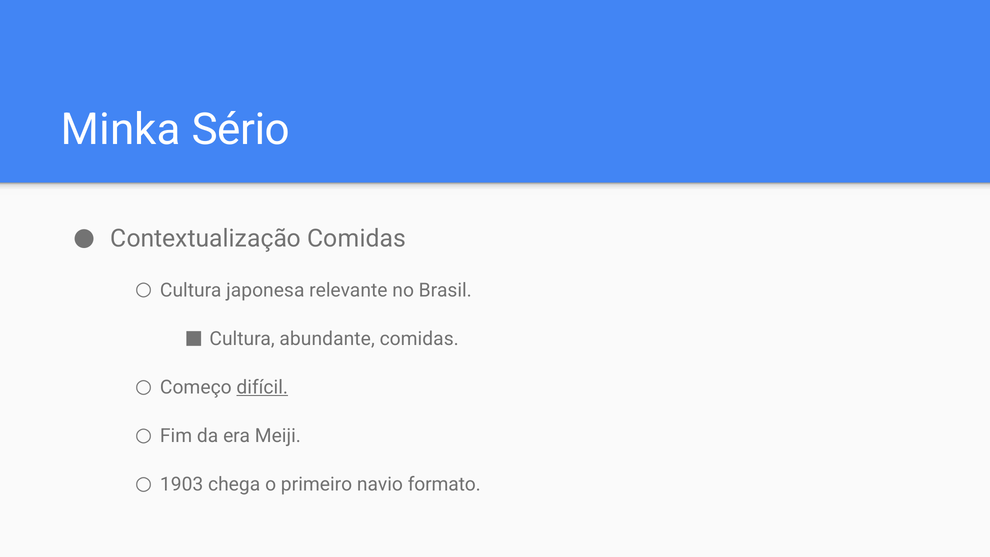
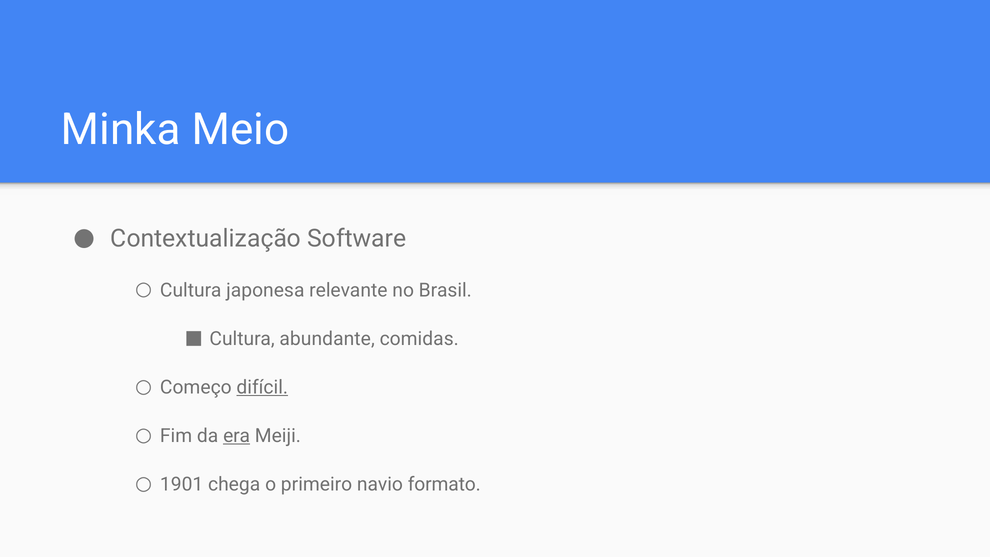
Sério: Sério -> Meio (240, 130)
Contextualização Comidas: Comidas -> Software (357, 239)
era underline: none -> present (237, 436)
1903: 1903 -> 1901 (182, 484)
